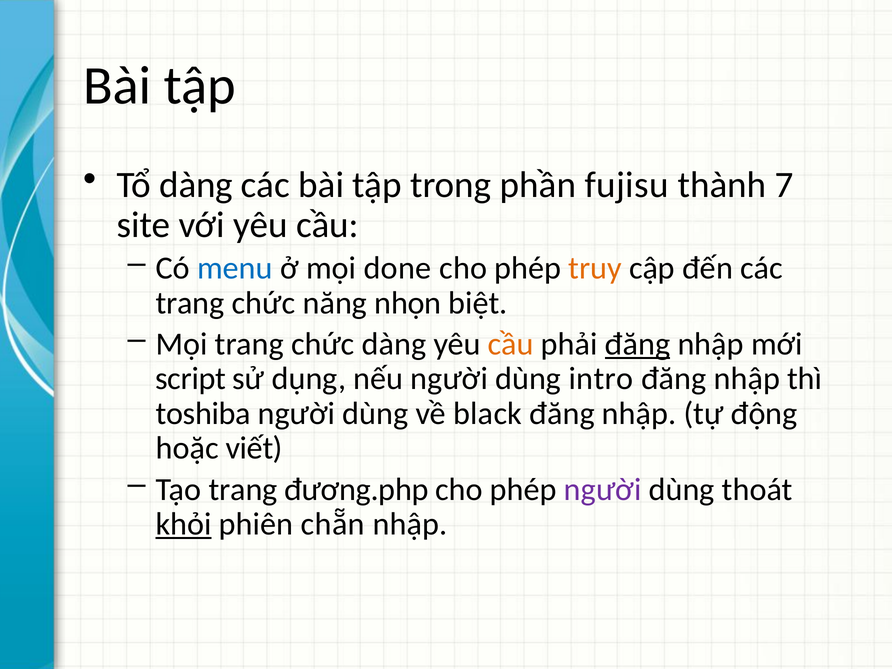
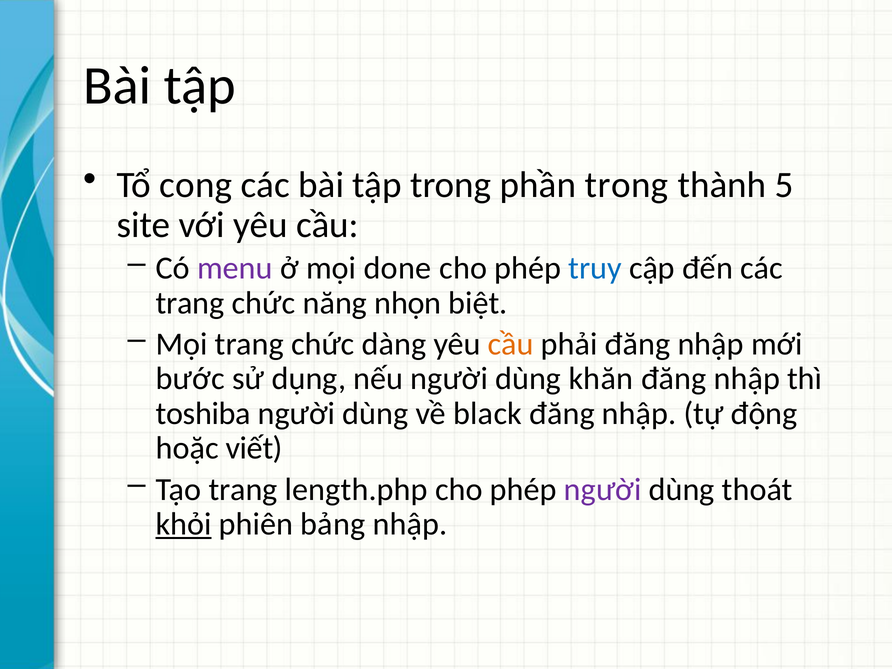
Tổ dàng: dàng -> cong (196, 185)
phần fujisu: fujisu -> trong (627, 185)
7: 7 -> 5 (784, 185)
menu colour: blue -> purple (235, 268)
truy colour: orange -> blue (595, 268)
đăng underline: present -> none (638, 344)
script: script -> bước (190, 379)
intro: intro -> khăn (601, 379)
đương.php: đương.php -> length.php (356, 489)
chẵn: chẵn -> bảng (333, 524)
